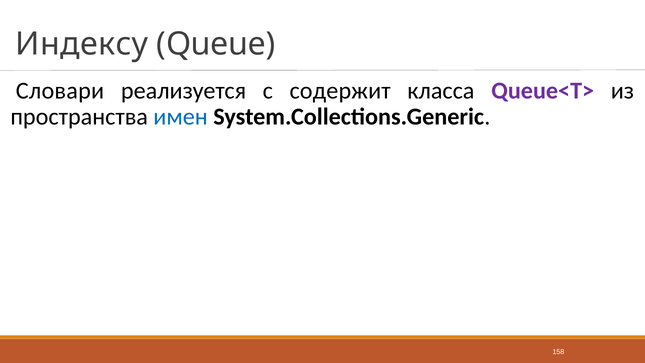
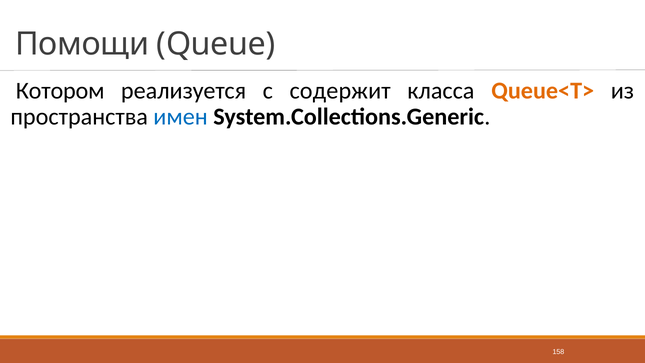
Индексу: Индексу -> Помощи (82, 44)
Словари: Словари -> Котором (60, 91)
Queue<T> colour: purple -> orange (543, 91)
